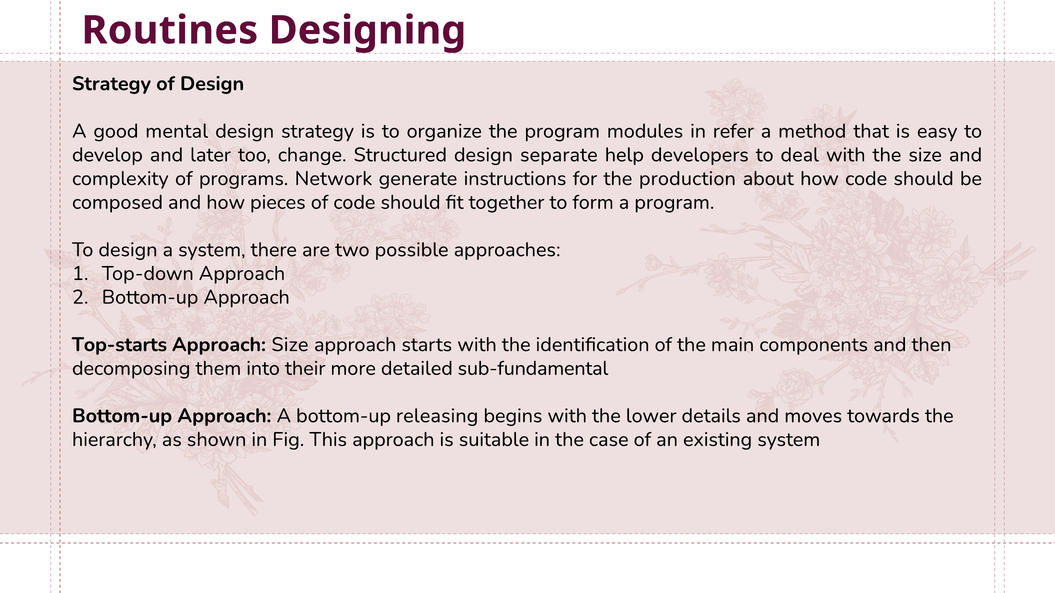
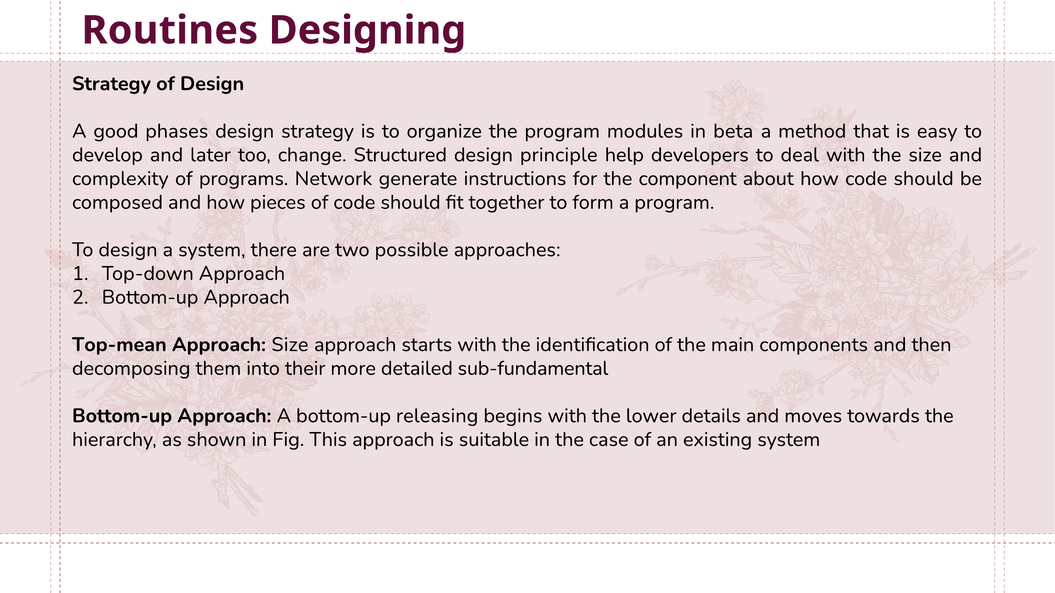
mental: mental -> phases (177, 131)
refer: refer -> beta (733, 131)
separate: separate -> principle (559, 155)
production: production -> component (688, 179)
Top-starts: Top-starts -> Top-mean (119, 345)
